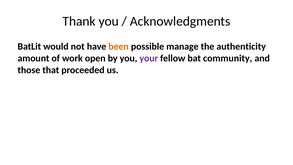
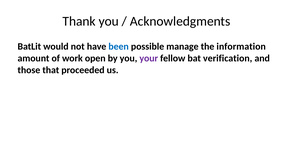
been colour: orange -> blue (119, 46)
authenticity: authenticity -> information (241, 46)
community: community -> verification (228, 58)
